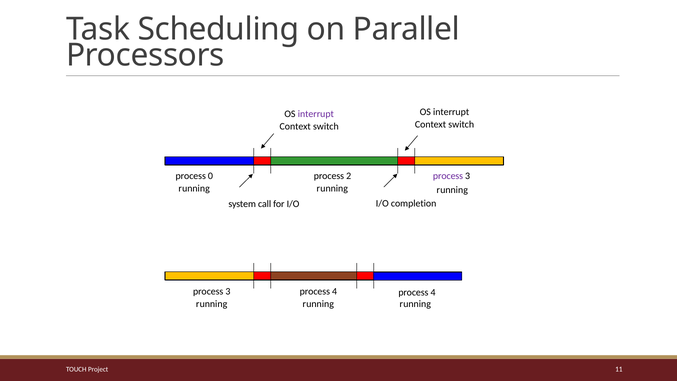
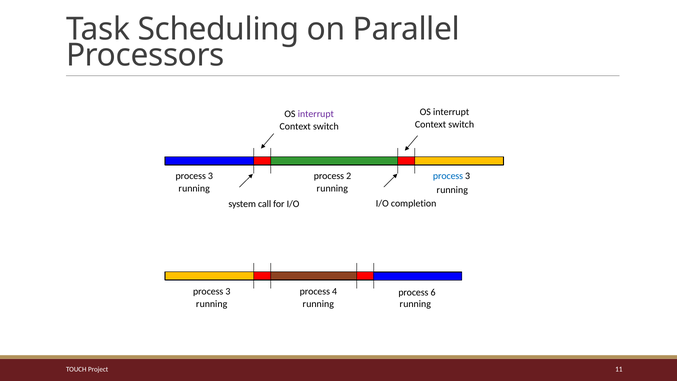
0: 0 -> 3 (210, 176)
process colour: purple -> blue (448, 176)
4: 4 -> 6 (433, 292)
